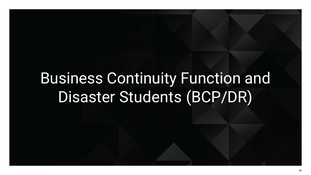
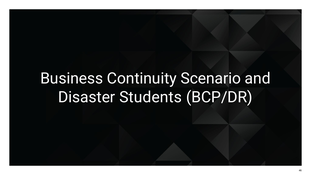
Function: Function -> Scenario (211, 79)
